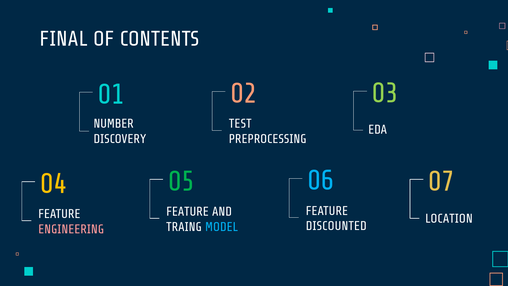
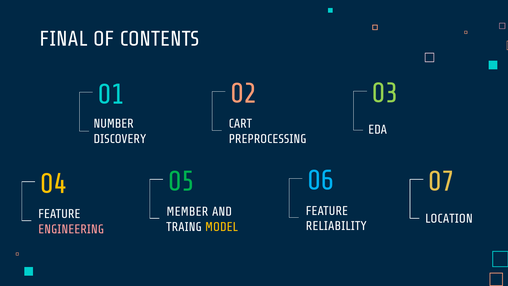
TEST: TEST -> CART (240, 124)
FEATURE: FEATURE -> MEMBER (187, 212)
DISCOUNTED: DISCOUNTED -> RELIABILITY (336, 226)
MODEL colour: light blue -> yellow (221, 227)
